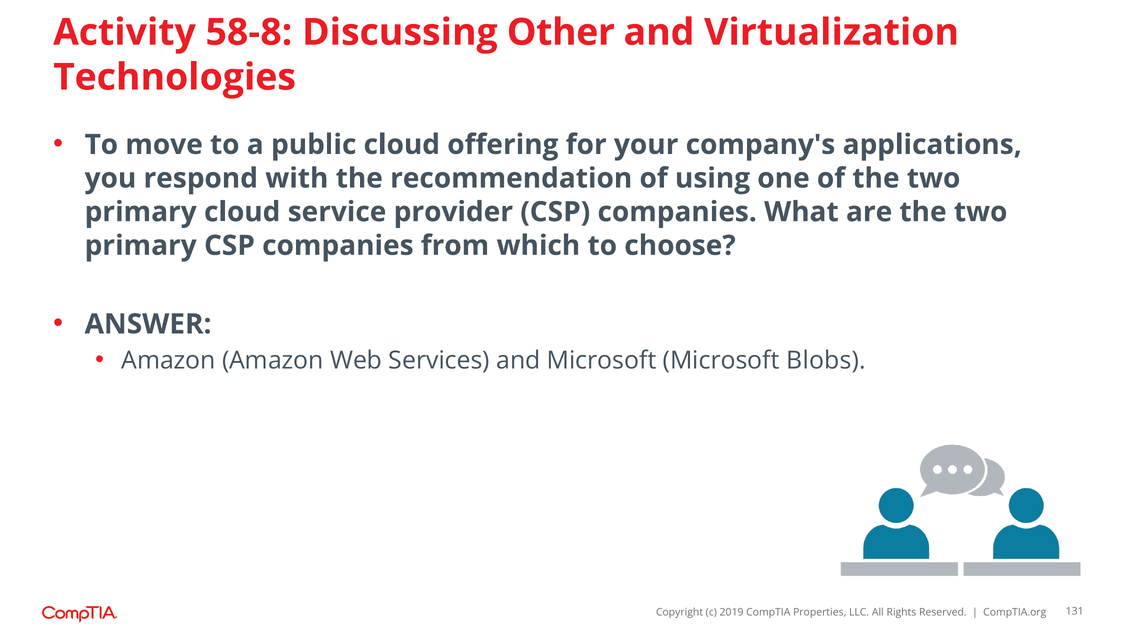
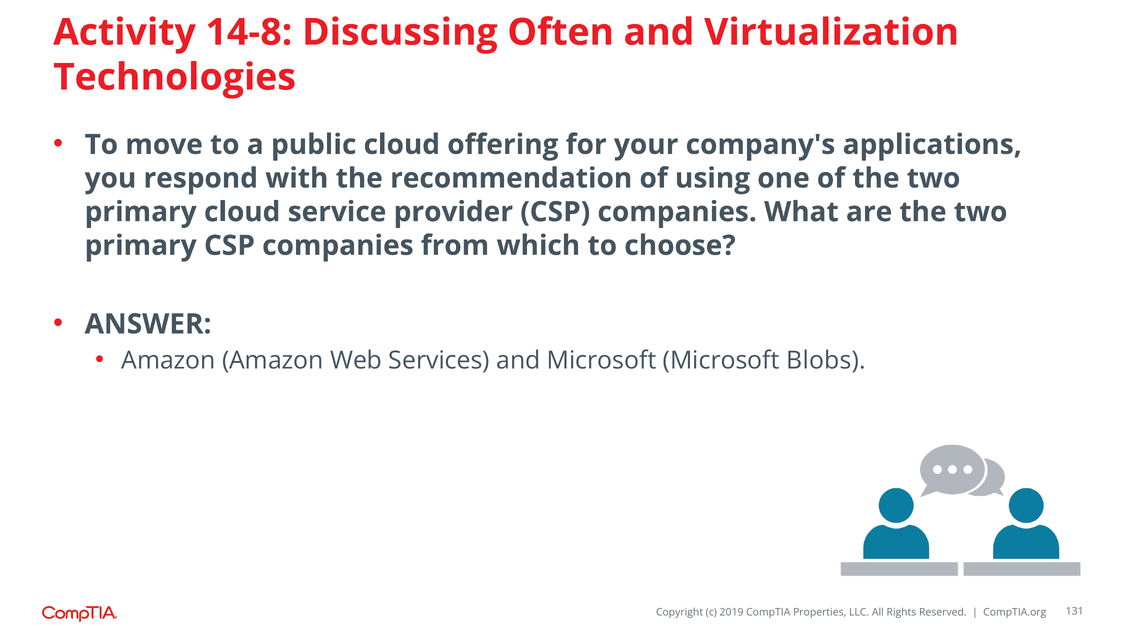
58-8: 58-8 -> 14-8 (249, 32)
Other: Other -> Often (561, 32)
